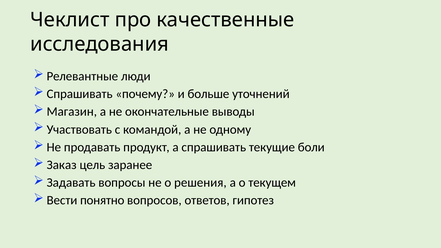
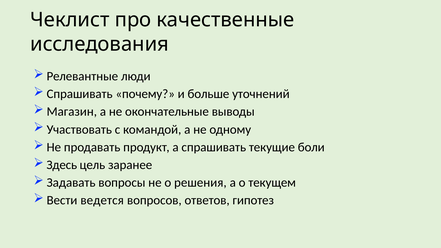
Заказ: Заказ -> Здесь (62, 165)
понятно: понятно -> ведется (102, 200)
